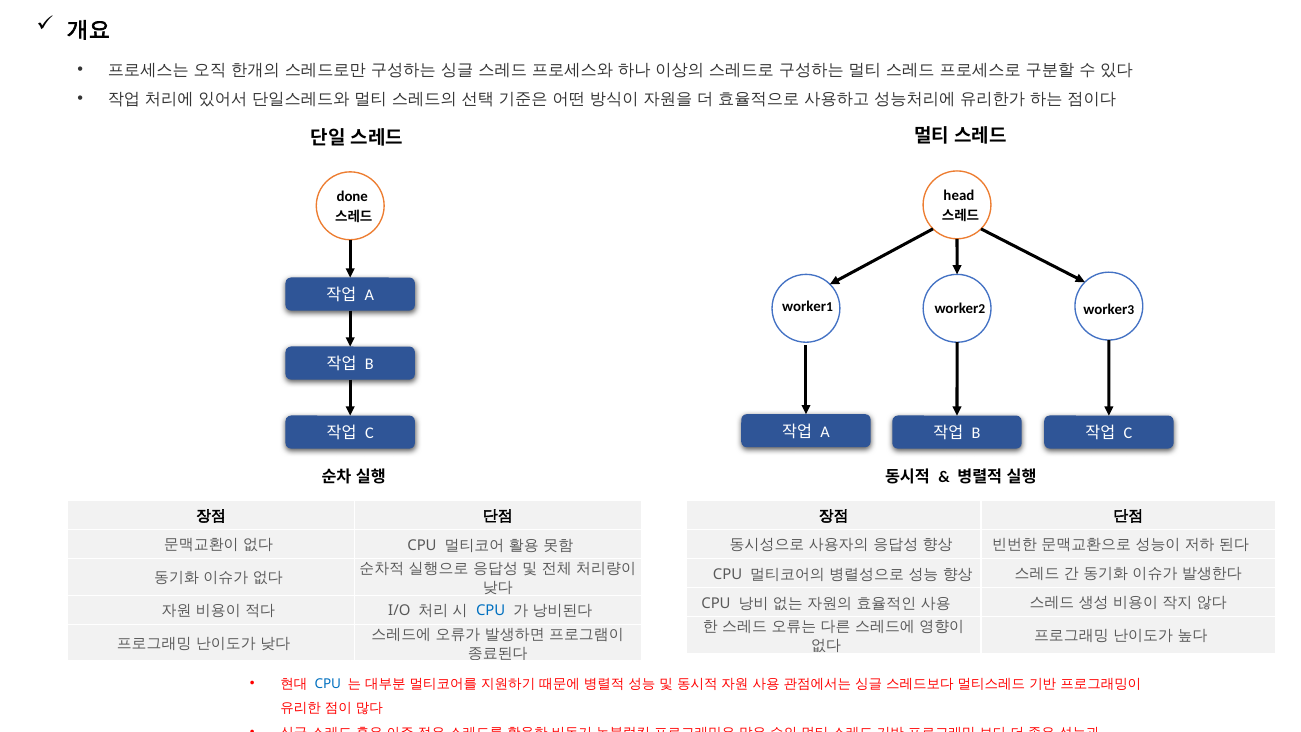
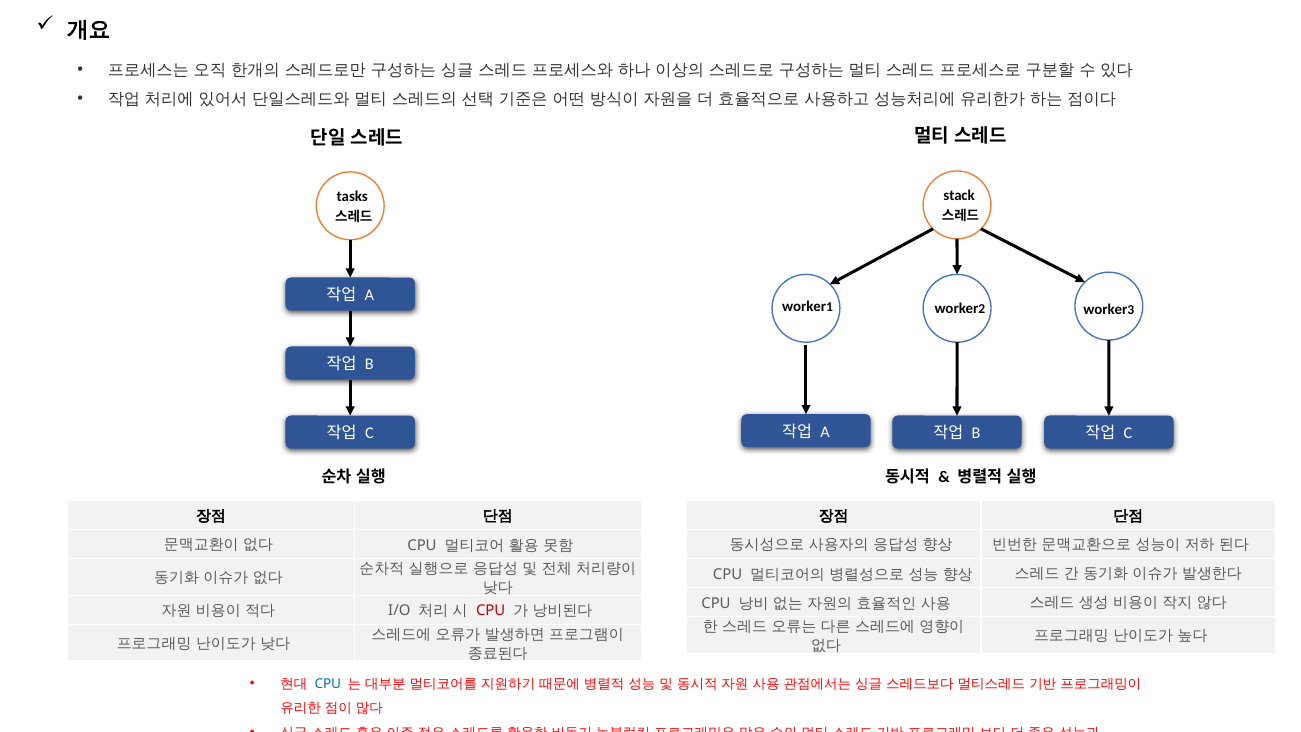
head: head -> stack (959, 195)
done: done -> tasks (352, 196)
CPU colour: blue -> red (491, 611)
